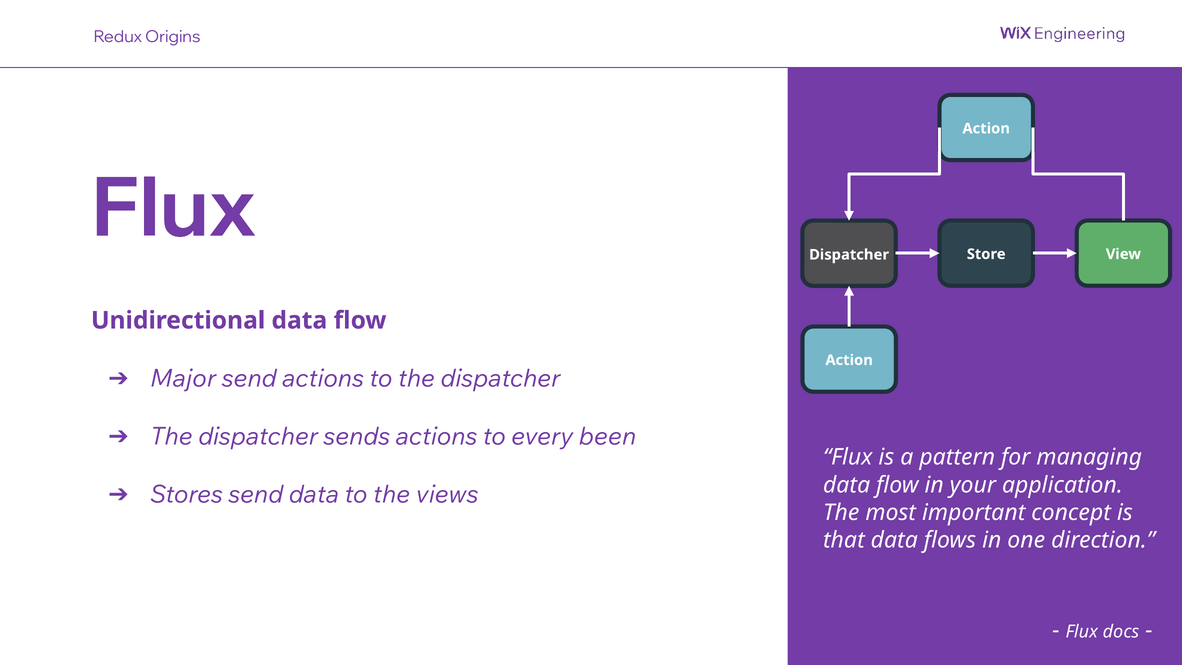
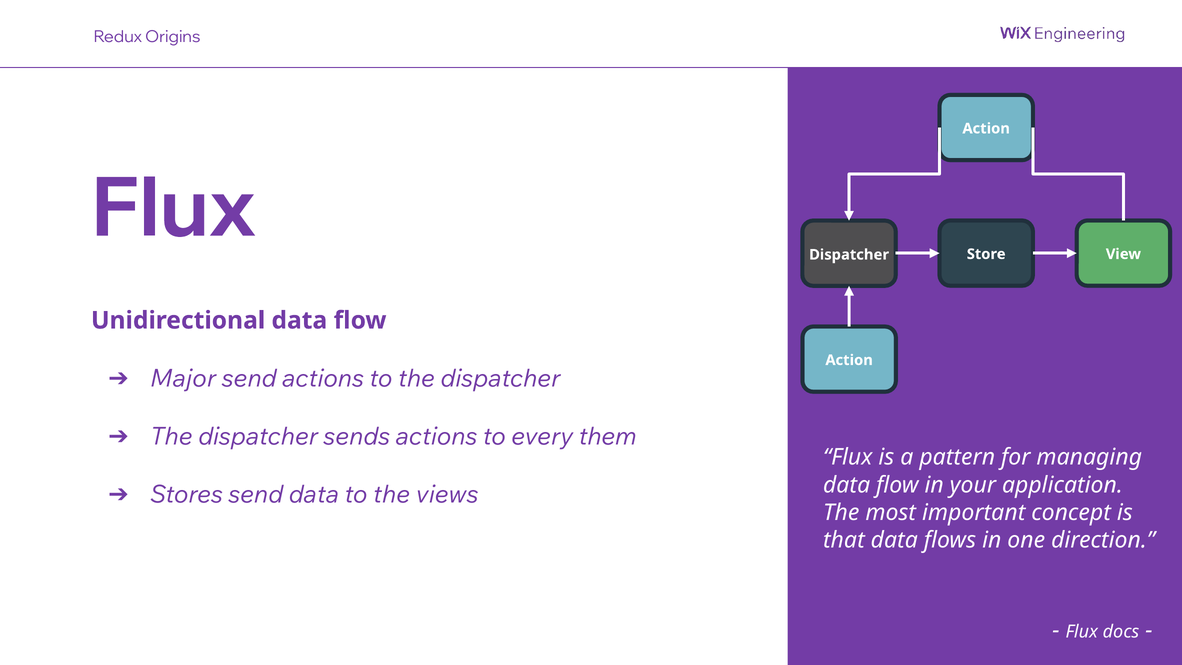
been: been -> them (608, 437)
